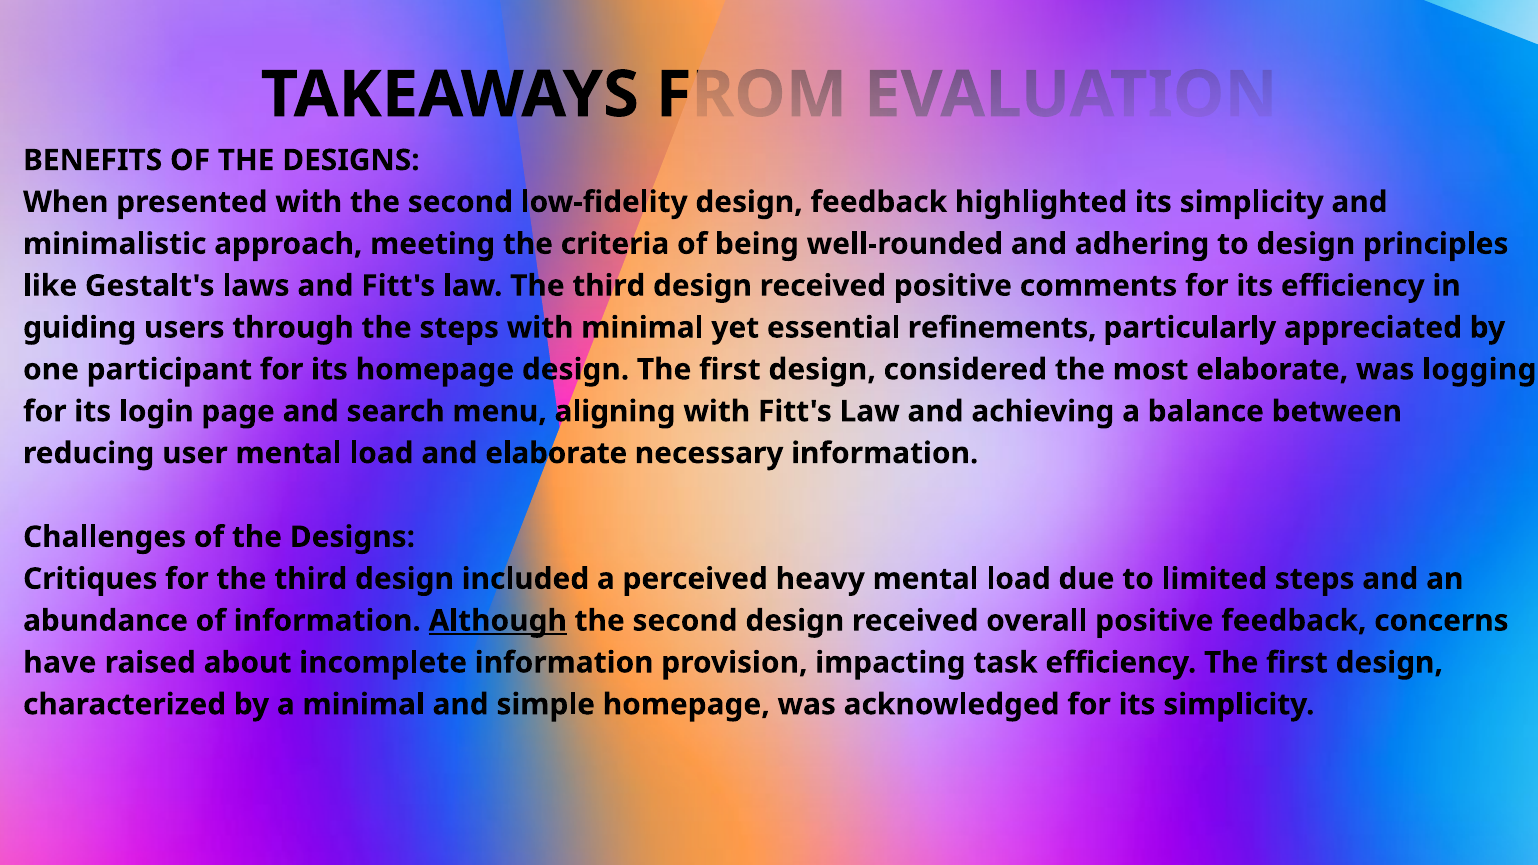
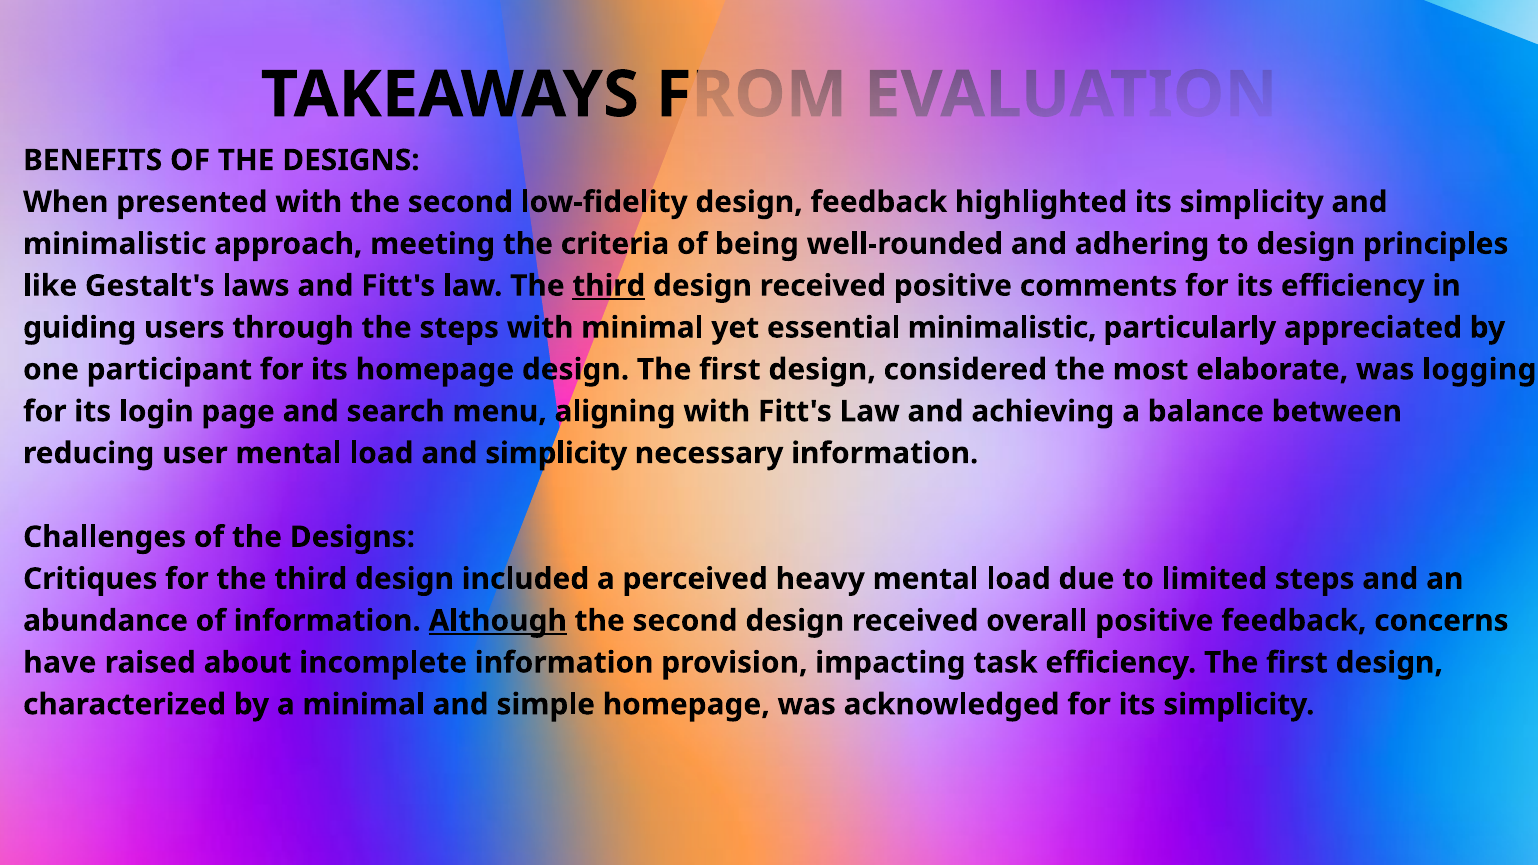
third underline: none -> present (609, 286)
essential refinements: refinements -> minimalistic (1002, 328)
and elaborate: elaborate -> simplicity (556, 453)
